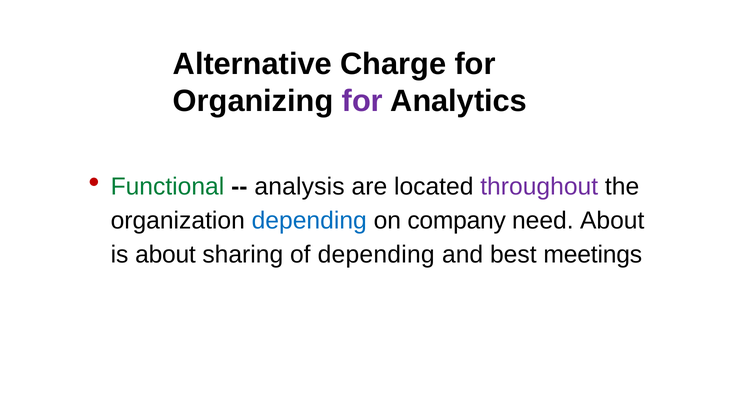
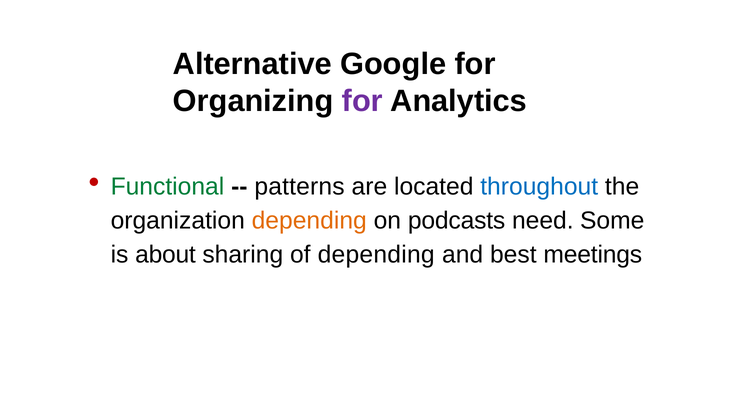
Charge: Charge -> Google (393, 64)
analysis: analysis -> patterns (300, 186)
throughout colour: purple -> blue (539, 186)
depending colour: blue -> orange (309, 220)
company: company -> podcasts (457, 220)
need About: About -> Some (612, 220)
